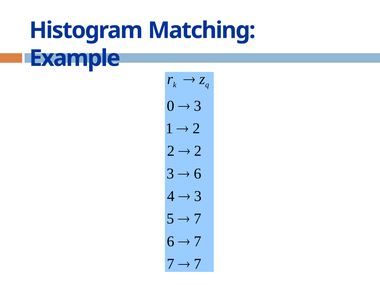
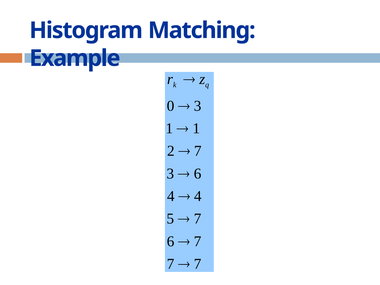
2: 2 -> 1 (196, 128)
2: 2 -> 7 (198, 151)
3: 3 -> 4 (198, 196)
